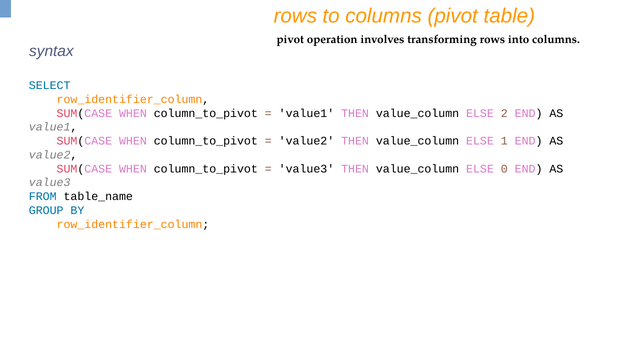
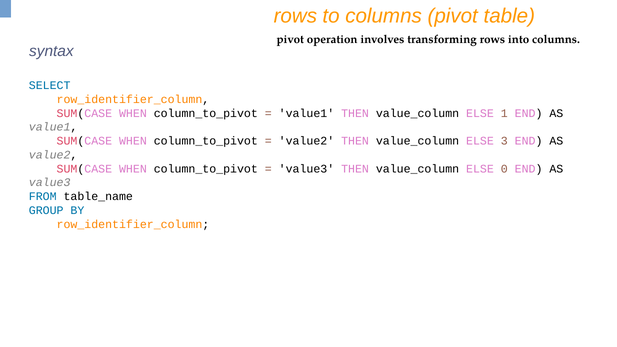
2: 2 -> 1 (504, 113)
1: 1 -> 3 (504, 141)
